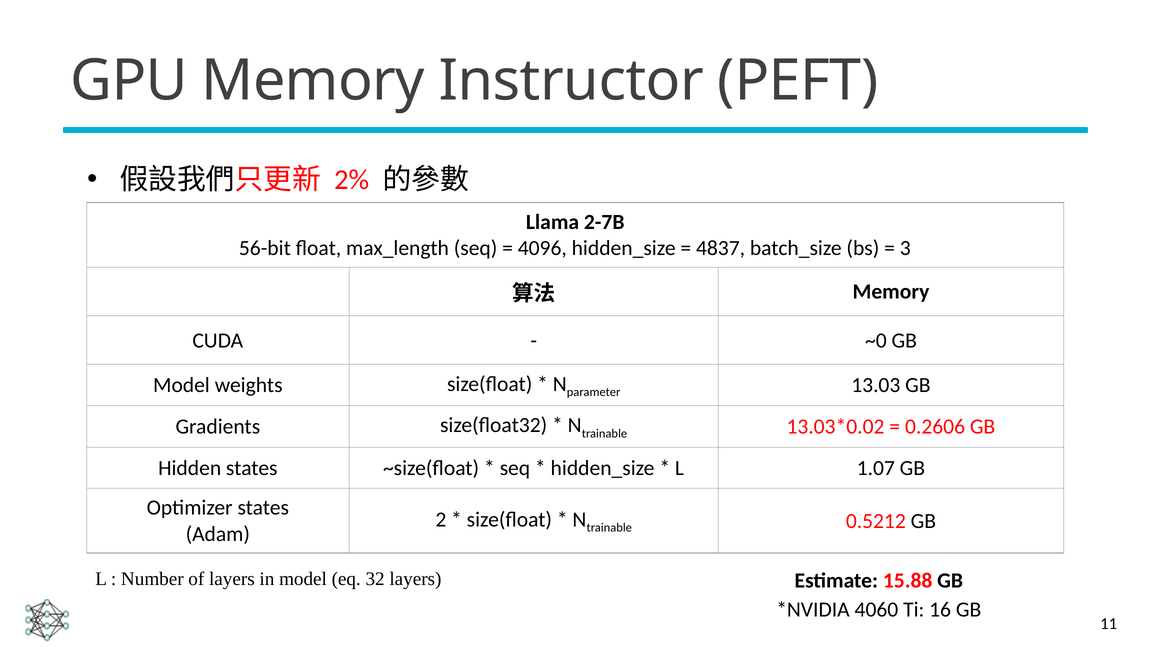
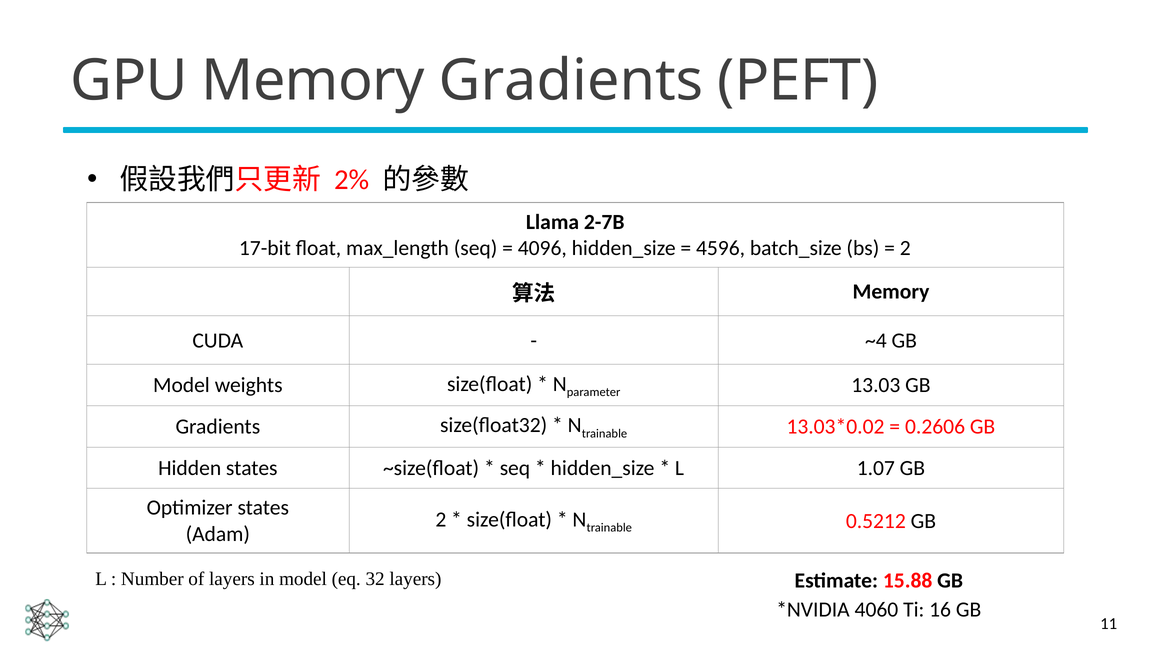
Memory Instructor: Instructor -> Gradients (571, 81)
56-bit: 56-bit -> 17-bit (265, 248)
4837: 4837 -> 4596 (721, 248)
3: 3 -> 2 (905, 248)
~0: ~0 -> ~4 (876, 341)
